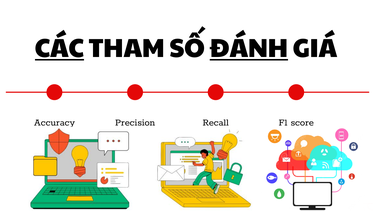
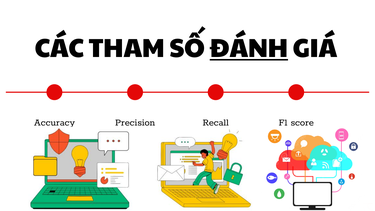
CÁC underline: present -> none (60, 49)
